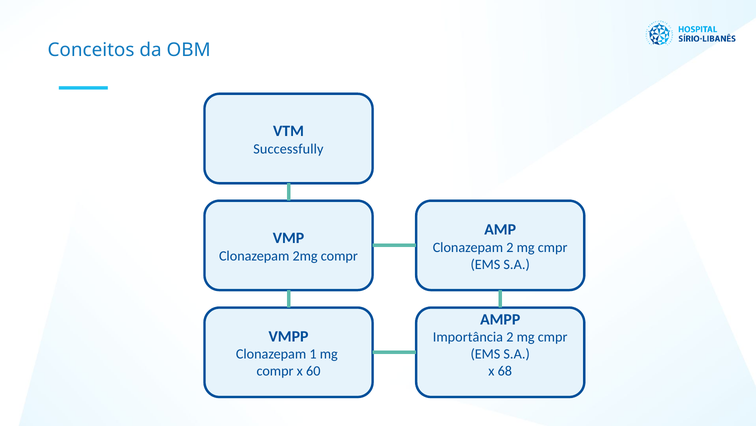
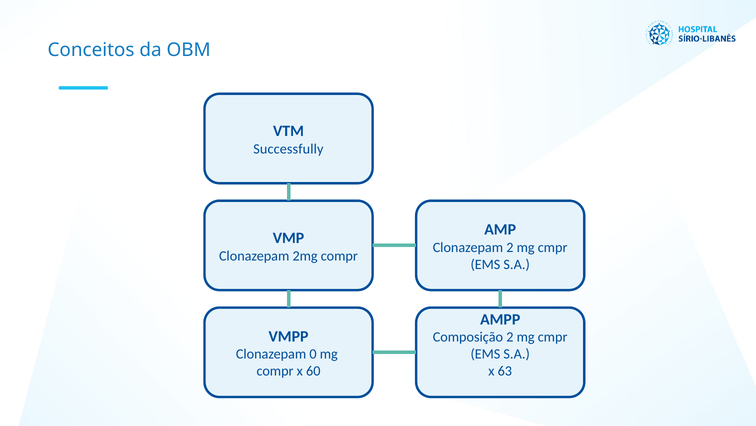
Importância: Importância -> Composição (468, 337)
1: 1 -> 0 (313, 354)
68: 68 -> 63 (505, 371)
